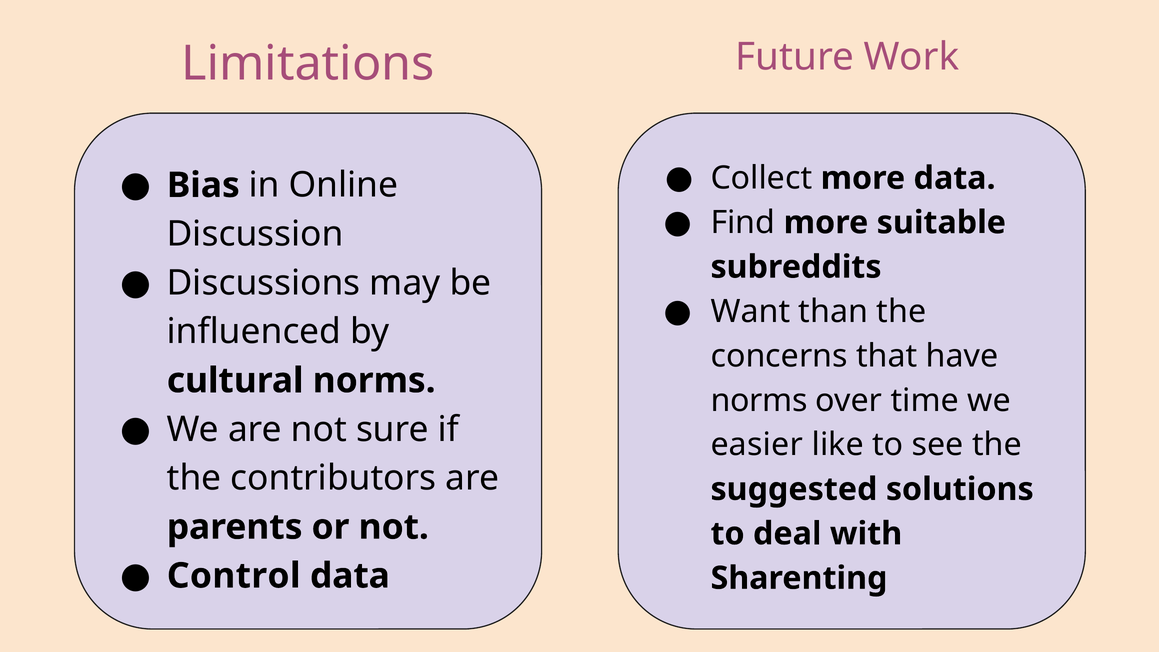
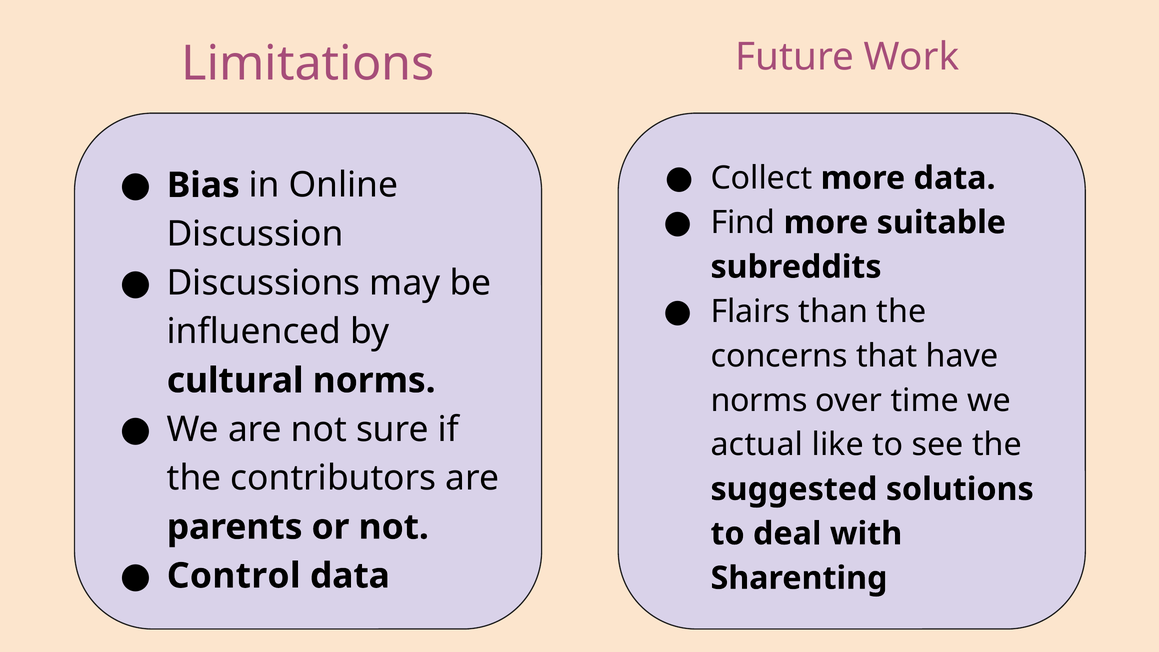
Want: Want -> Flairs (750, 311)
easier: easier -> actual (757, 445)
